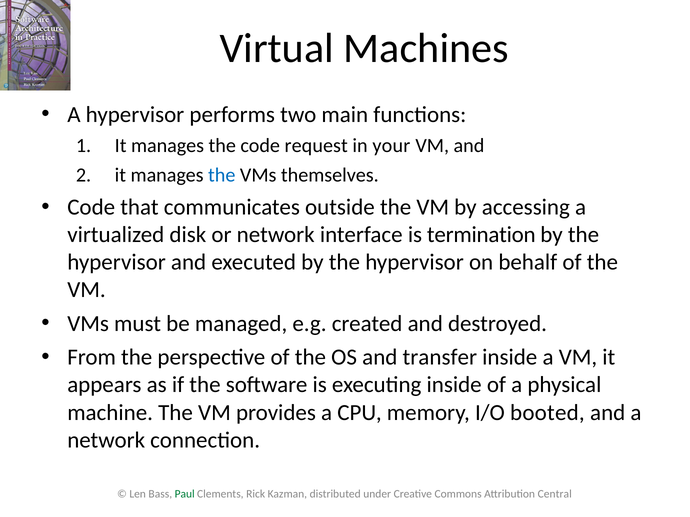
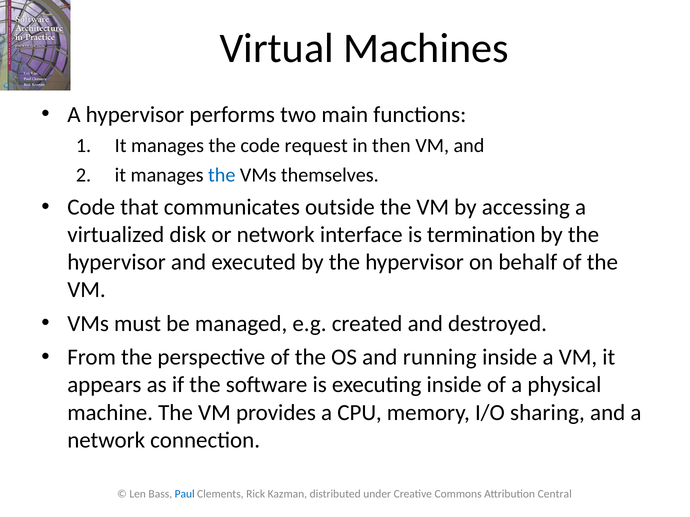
your: your -> then (391, 146)
transfer: transfer -> running (440, 358)
booted: booted -> sharing (547, 413)
Paul colour: green -> blue (185, 494)
